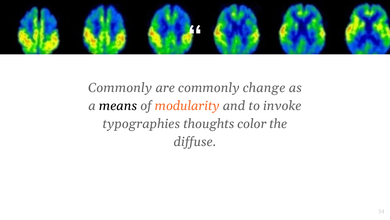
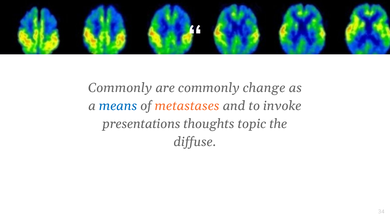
means colour: black -> blue (118, 106)
modularity: modularity -> metastases (187, 106)
typographies: typographies -> presentations (141, 124)
color: color -> topic (252, 124)
